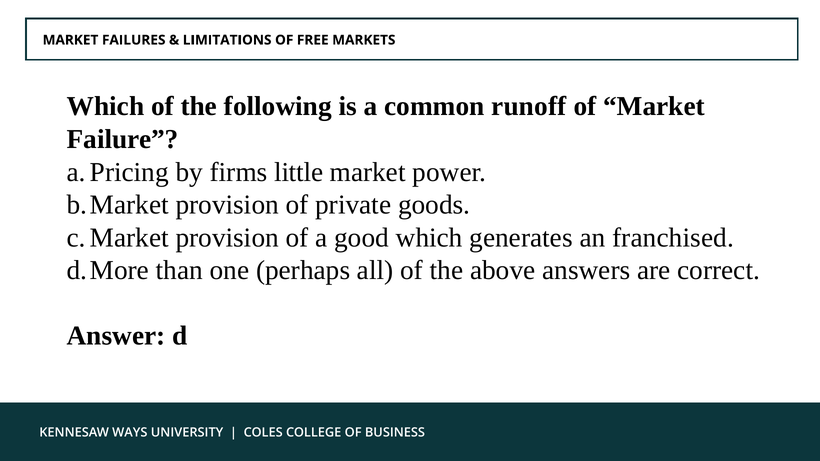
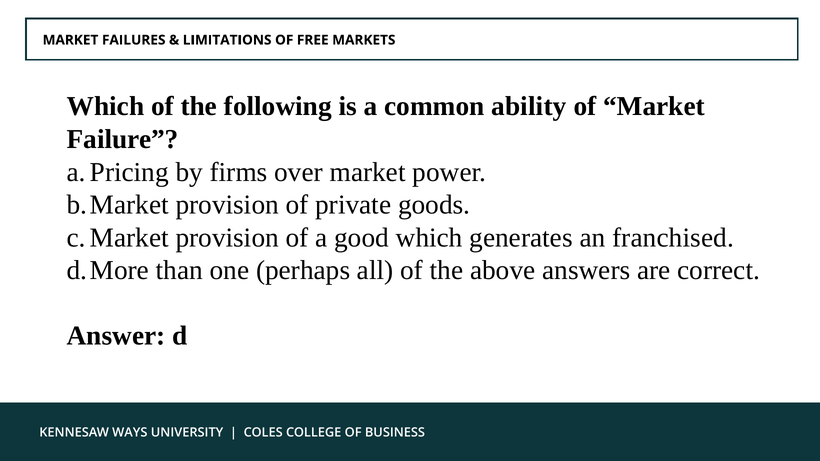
runoff: runoff -> ability (529, 106)
little: little -> over (299, 172)
